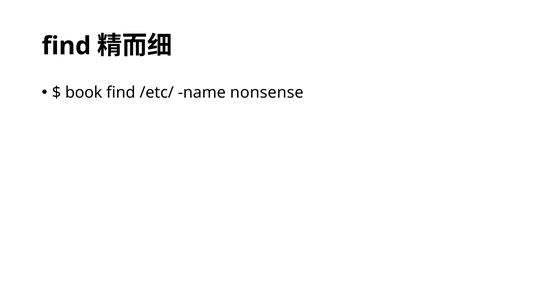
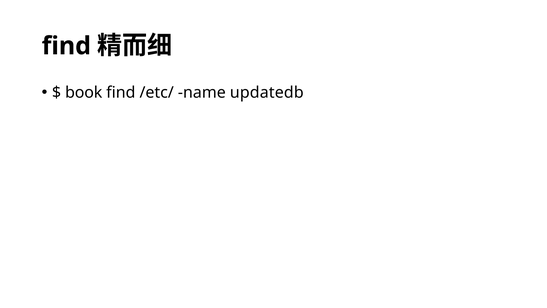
nonsense: nonsense -> updatedb (267, 92)
